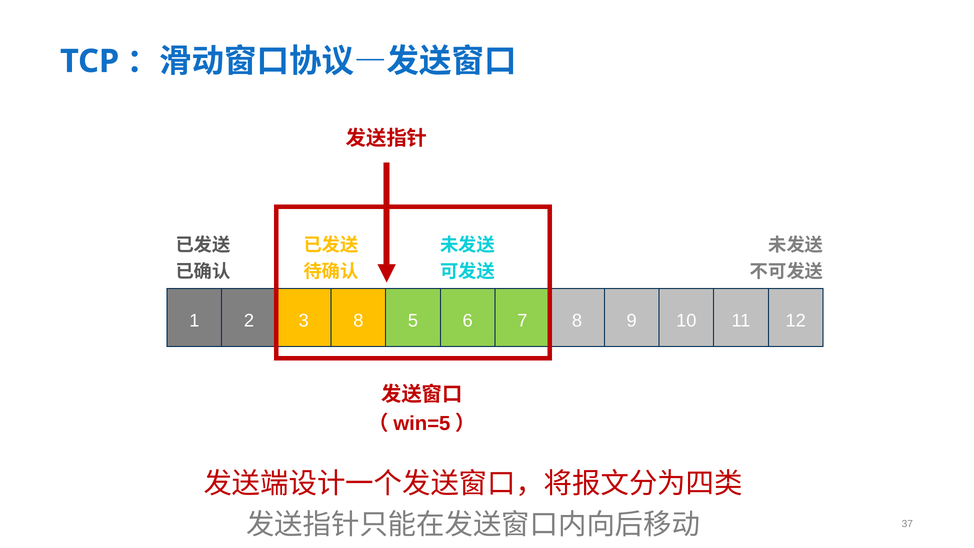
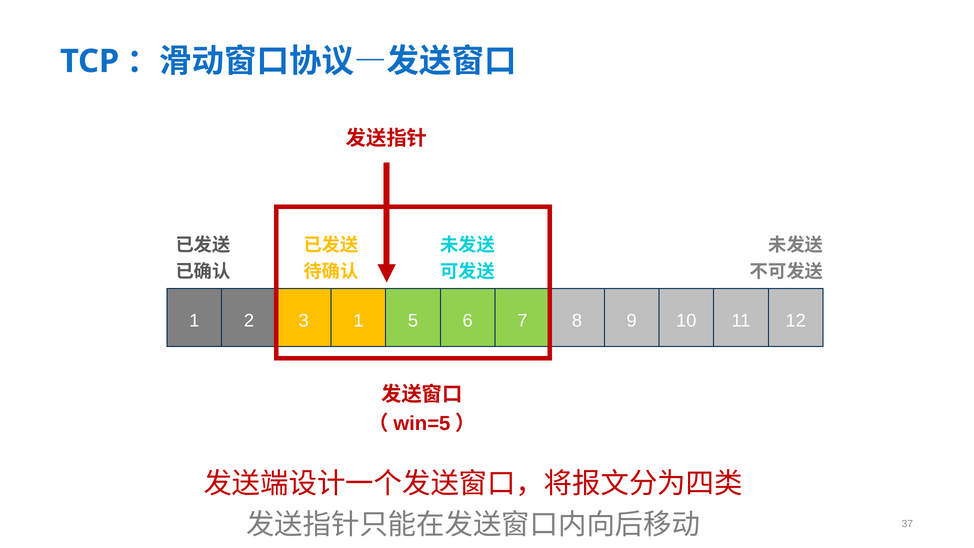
3 8: 8 -> 1 (358, 321)
